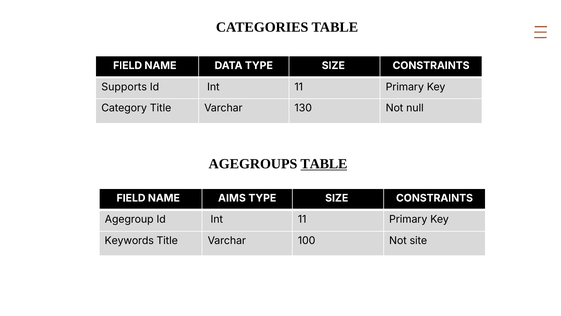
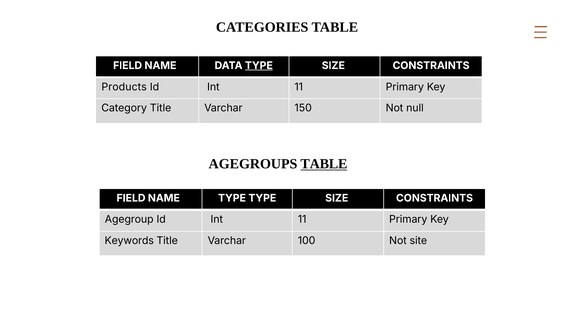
TYPE underline: none -> present (259, 65)
Supports: Supports -> Products (124, 87)
130: 130 -> 150 (303, 108)
NAME AIMS: AIMS -> TYPE (232, 198)
